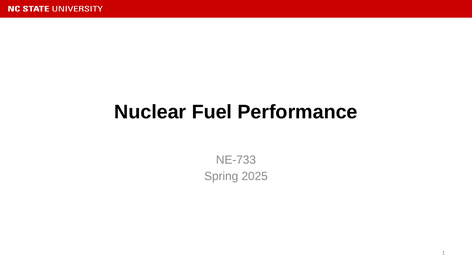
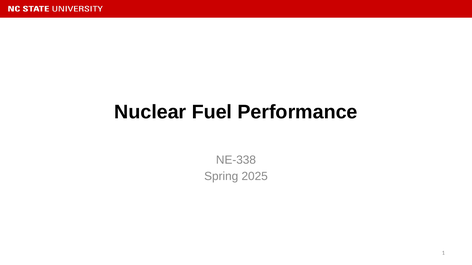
NE-733: NE-733 -> NE-338 (236, 160)
